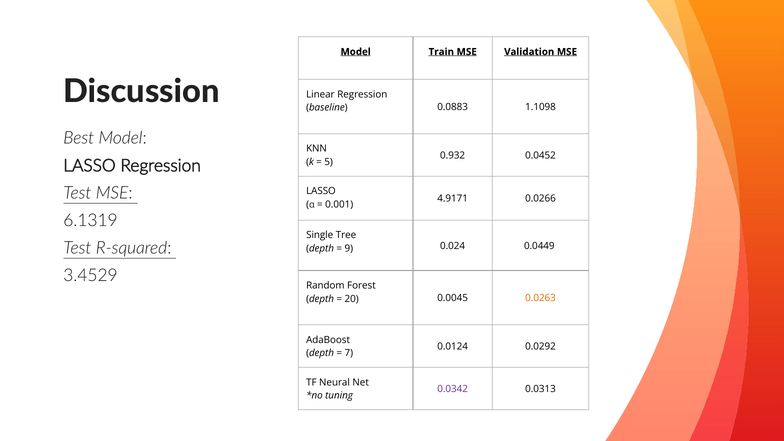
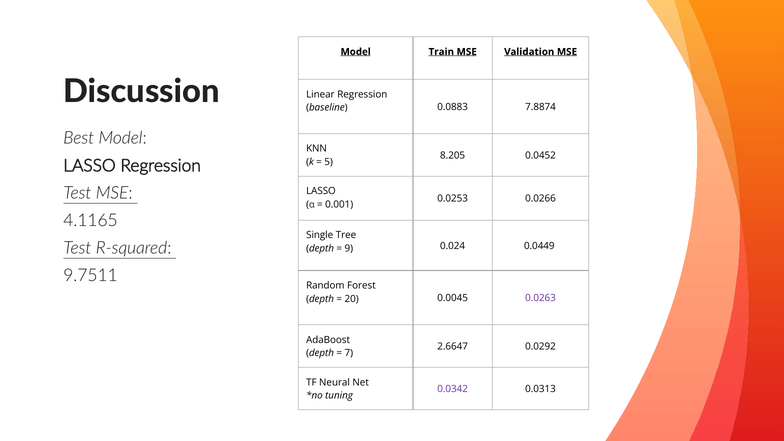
1.1098: 1.1098 -> 7.8874 (541, 107)
0.932: 0.932 -> 8.205 (453, 155)
4.9171: 4.9171 -> 0.0253 (453, 199)
6.1319: 6.1319 -> 4.1165 (90, 221)
3.4529: 3.4529 -> 9.7511 (90, 275)
0.0263 colour: orange -> purple (541, 298)
0.0124: 0.0124 -> 2.6647 (453, 347)
